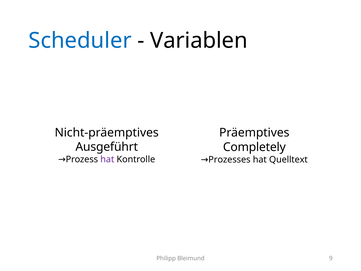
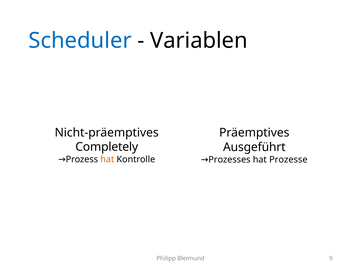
Ausgeführt: Ausgeführt -> Completely (107, 147)
Completely: Completely -> Ausgeführt (254, 147)
hat colour: purple -> orange (107, 159)
Quelltext: Quelltext -> Prozesse (288, 159)
